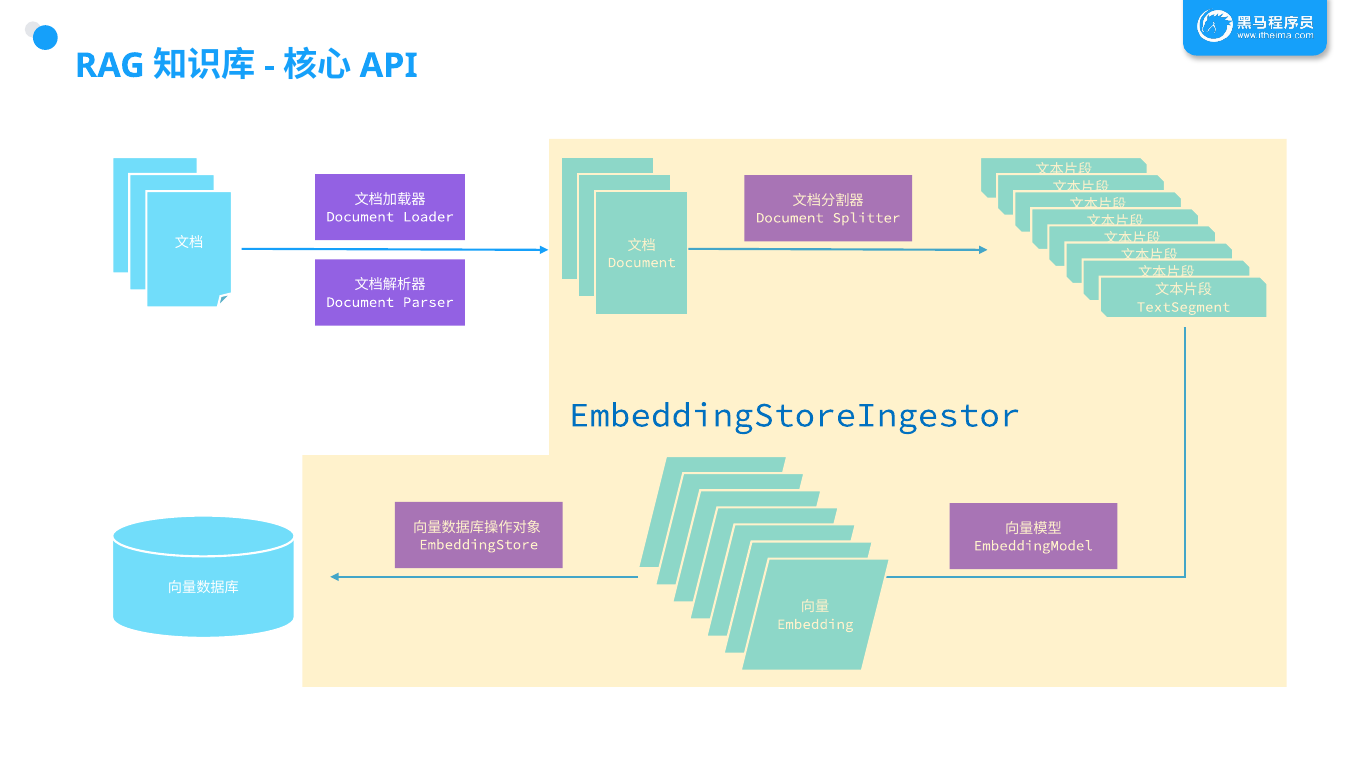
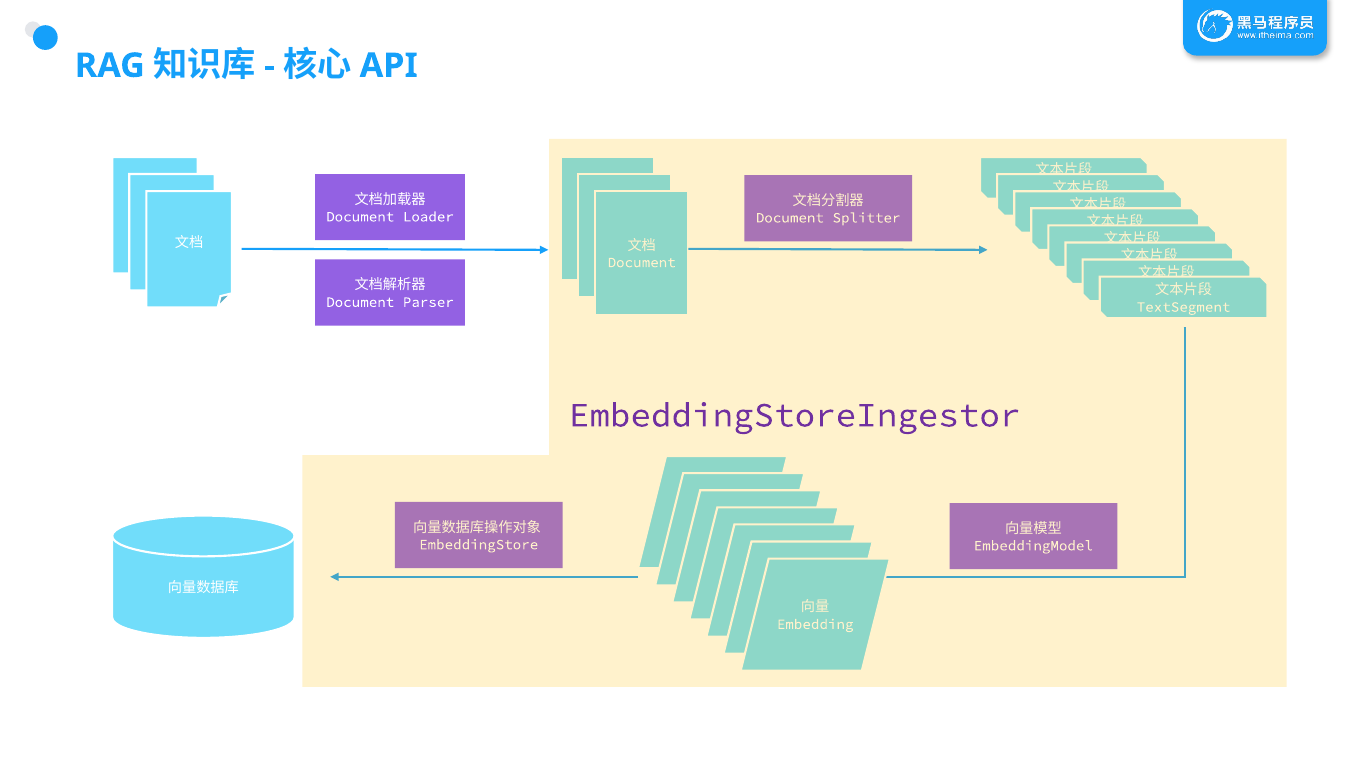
EmbeddingStoreIngestor colour: blue -> purple (795, 415)
